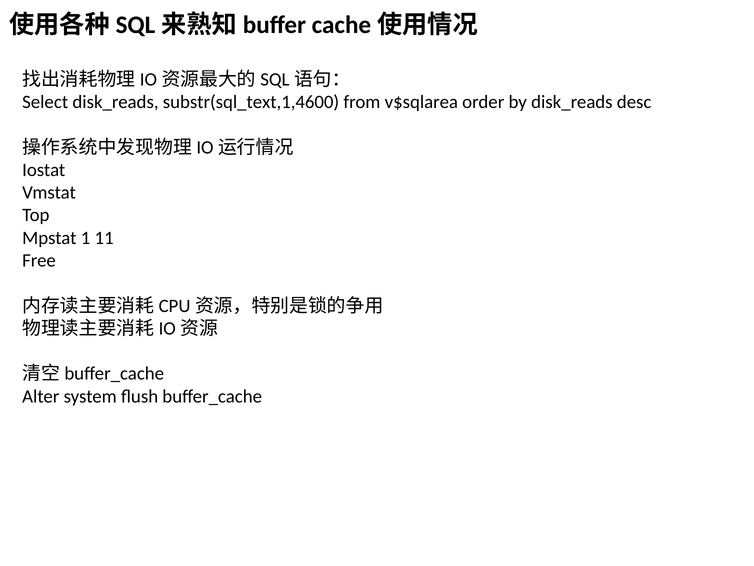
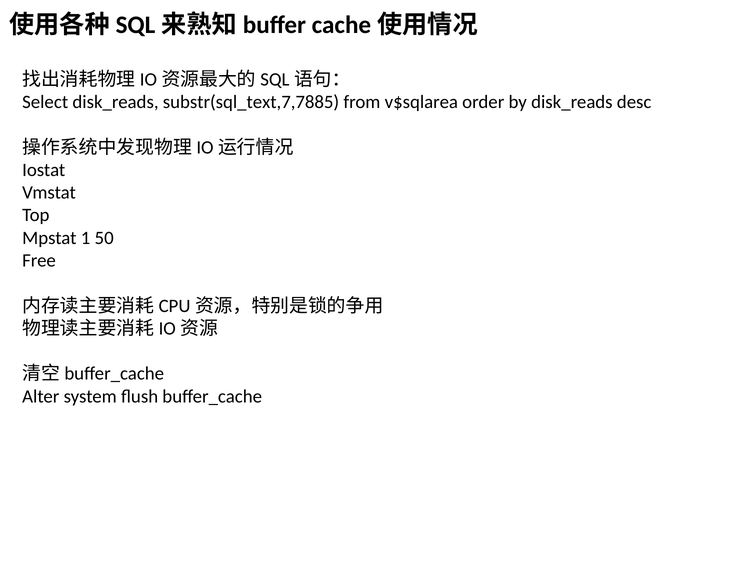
substr(sql_text,1,4600: substr(sql_text,1,4600 -> substr(sql_text,7,7885 (251, 102)
11: 11 -> 50 (104, 238)
